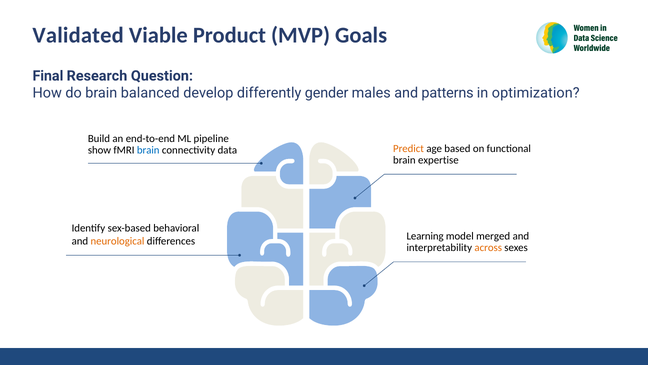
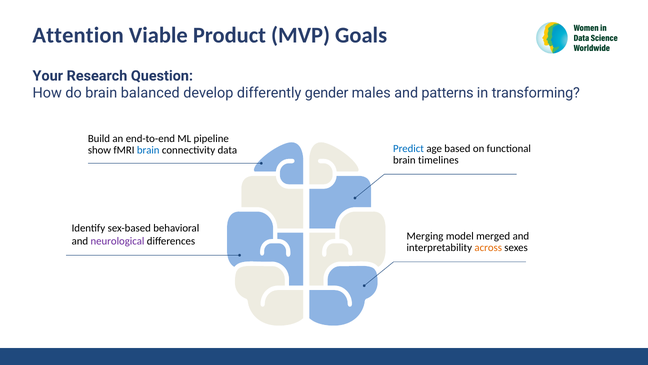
Validated: Validated -> Attention (78, 35)
Final: Final -> Your (48, 76)
optimization: optimization -> transforming (536, 93)
Predict colour: orange -> blue (409, 148)
expertise: expertise -> timelines (438, 160)
Learning: Learning -> Merging (425, 236)
neurological colour: orange -> purple (118, 241)
